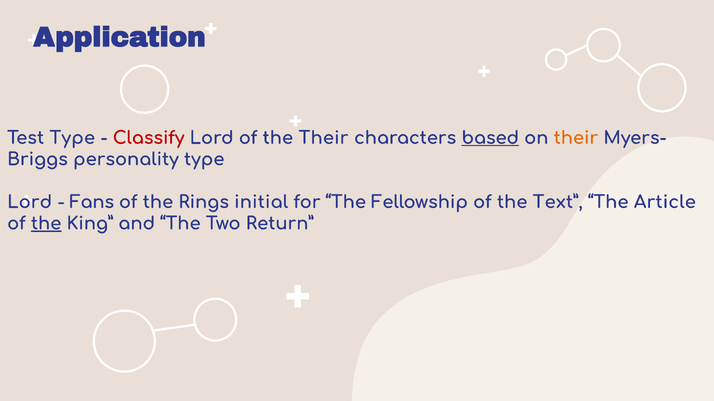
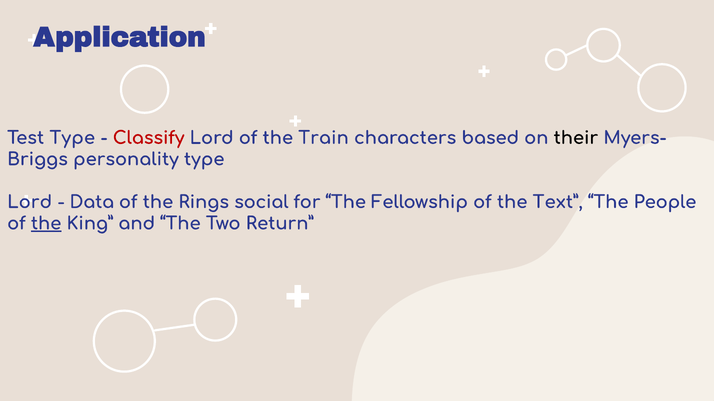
the Their: Their -> Train (324, 138)
based underline: present -> none (490, 138)
their colour: orange -> black (576, 138)
Fans: Fans -> Data (92, 202)
initial: initial -> social (261, 202)
Article: Article -> People (665, 202)
